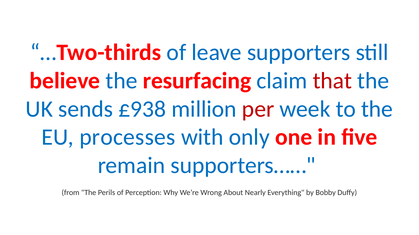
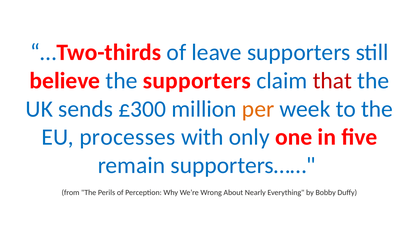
the resurfacing: resurfacing -> supporters (197, 81)
£938: £938 -> £300 (142, 109)
per colour: red -> orange (258, 109)
